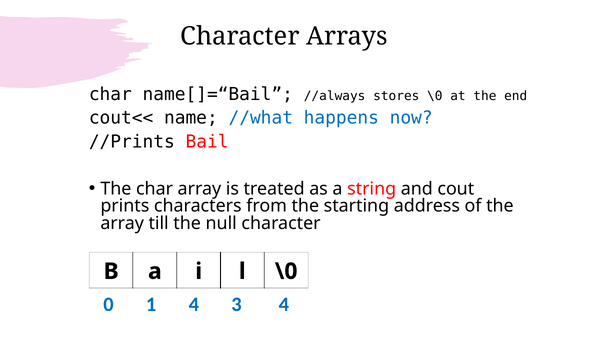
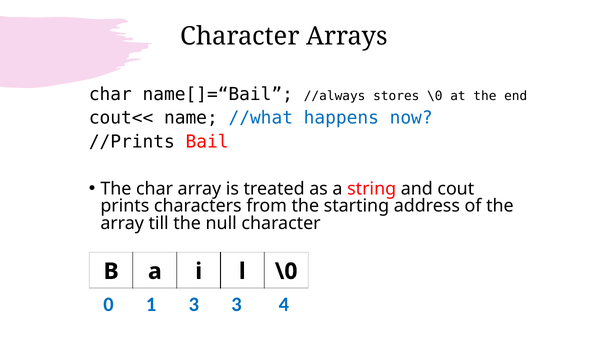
1 4: 4 -> 3 (194, 304)
